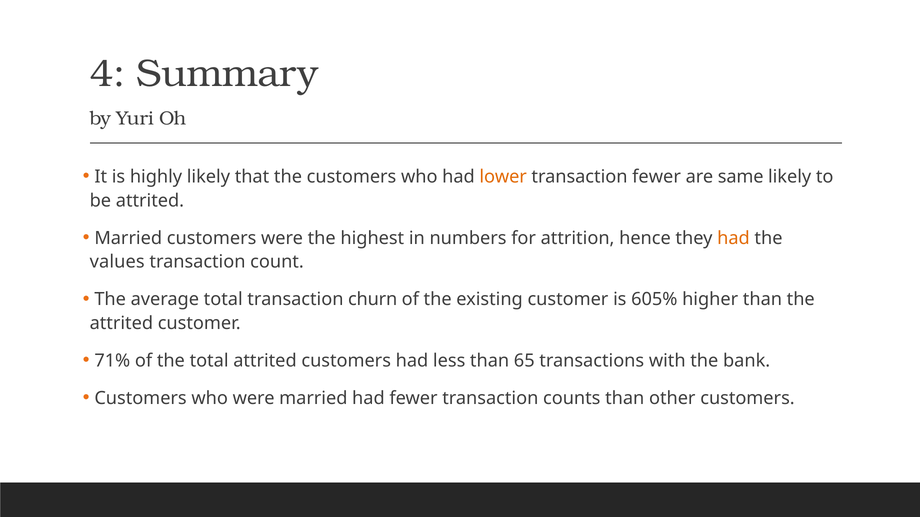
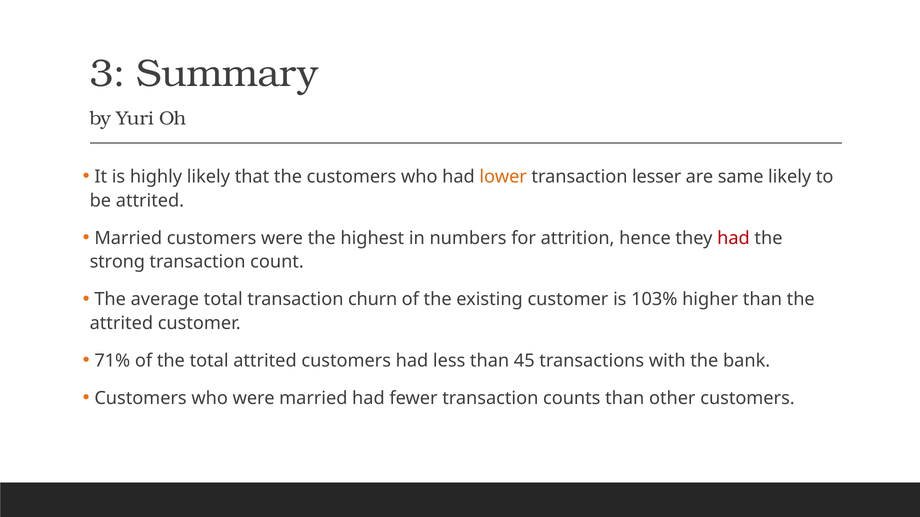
4: 4 -> 3 (108, 74)
transaction fewer: fewer -> lesser (657, 177)
had colour: orange -> red (733, 238)
values: values -> strong (117, 262)
605%: 605% -> 103% (654, 300)
65: 65 -> 45 (524, 361)
